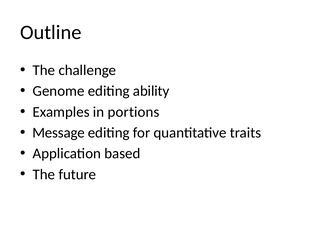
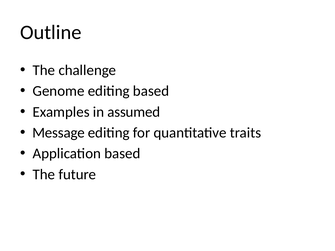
editing ability: ability -> based (151, 91)
portions: portions -> assumed (134, 112)
